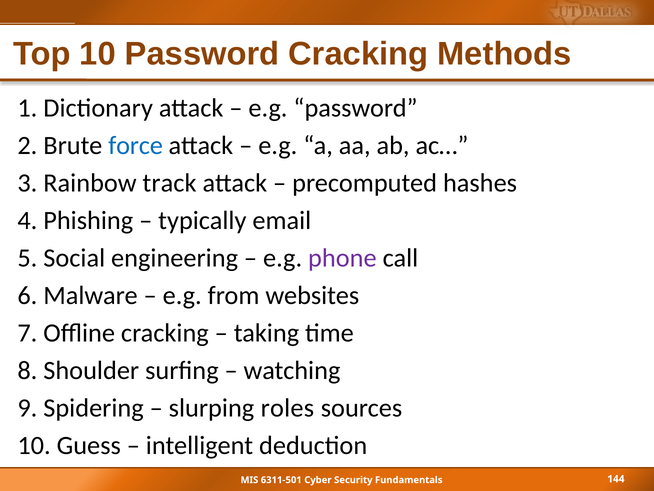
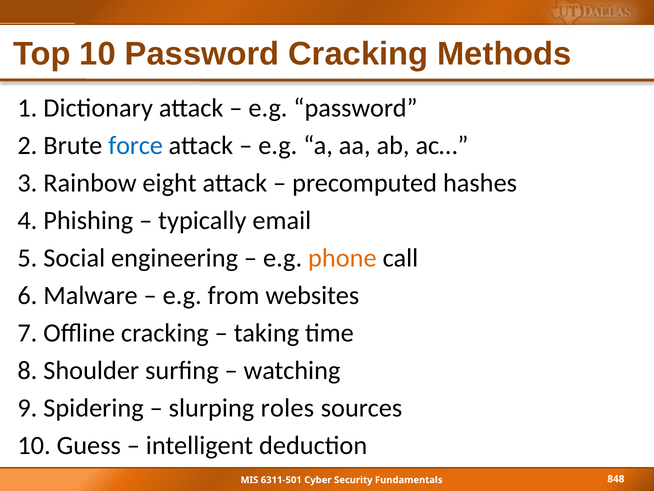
track: track -> eight (170, 183)
phone colour: purple -> orange (342, 258)
144: 144 -> 848 (616, 478)
